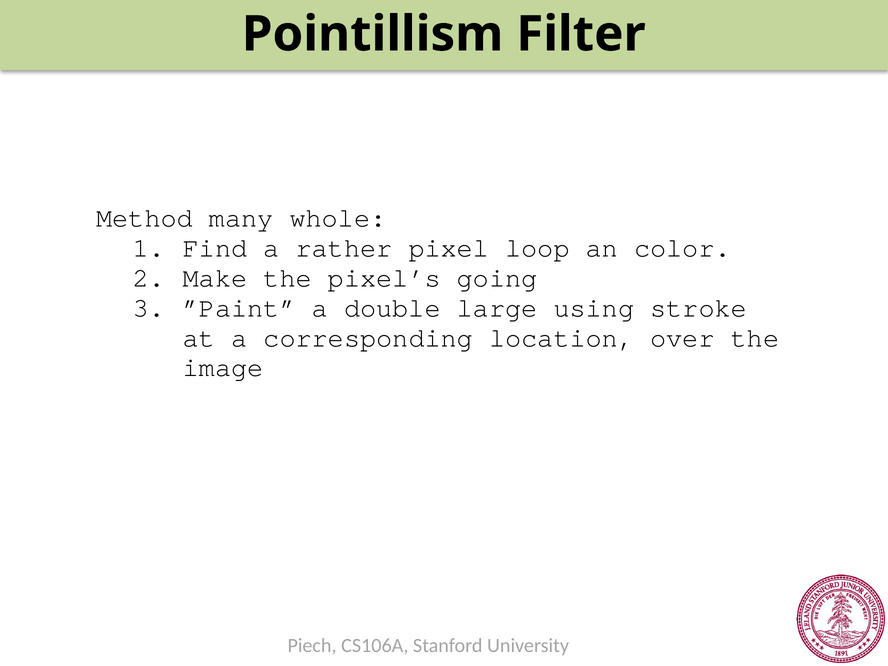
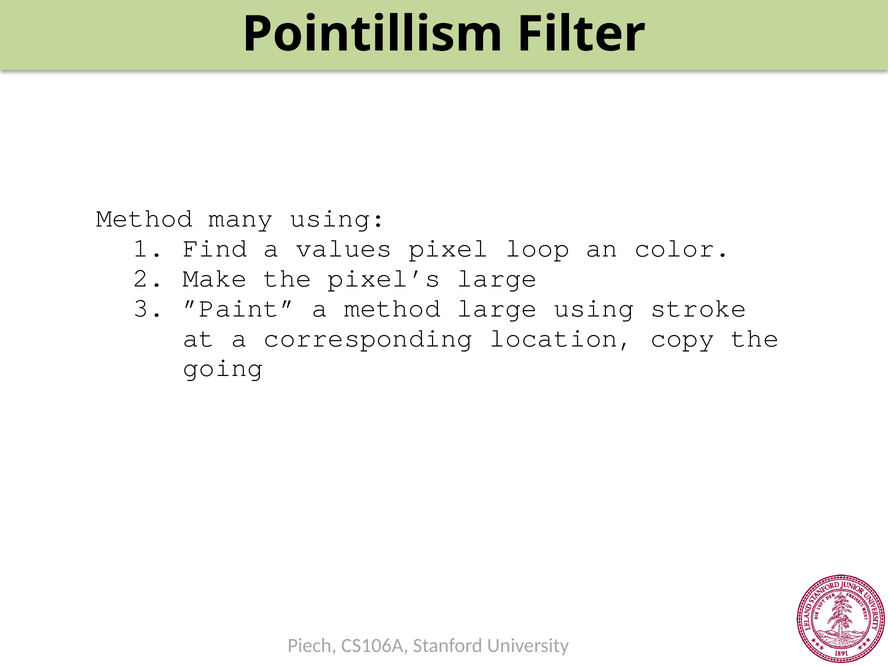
many whole: whole -> using (338, 218)
rather: rather -> values (344, 248)
pixel’s going: going -> large (497, 278)
a double: double -> method (392, 308)
over: over -> copy (682, 338)
image: image -> going (223, 368)
